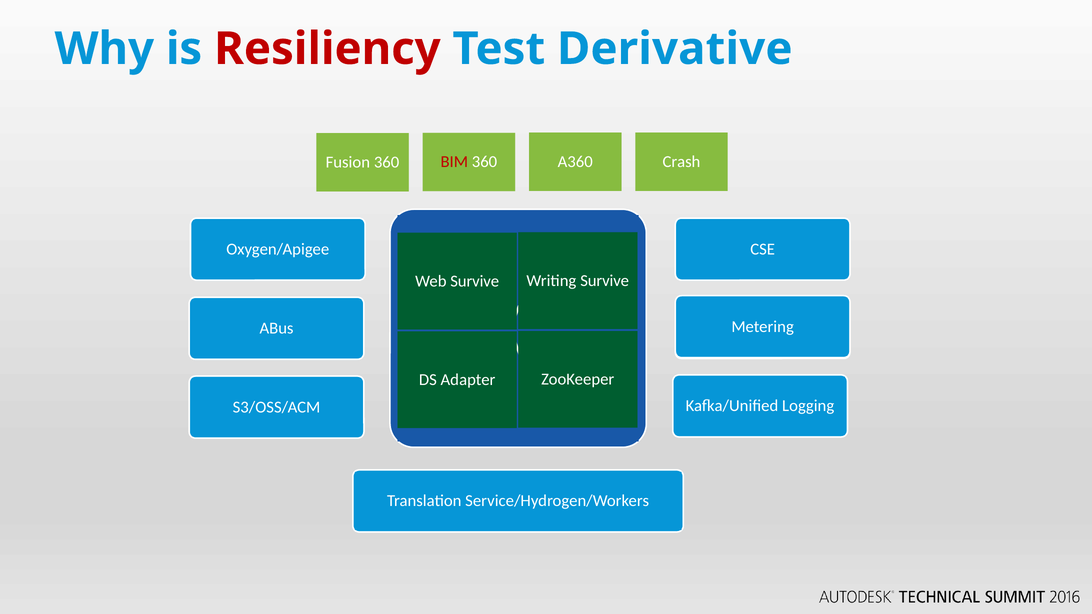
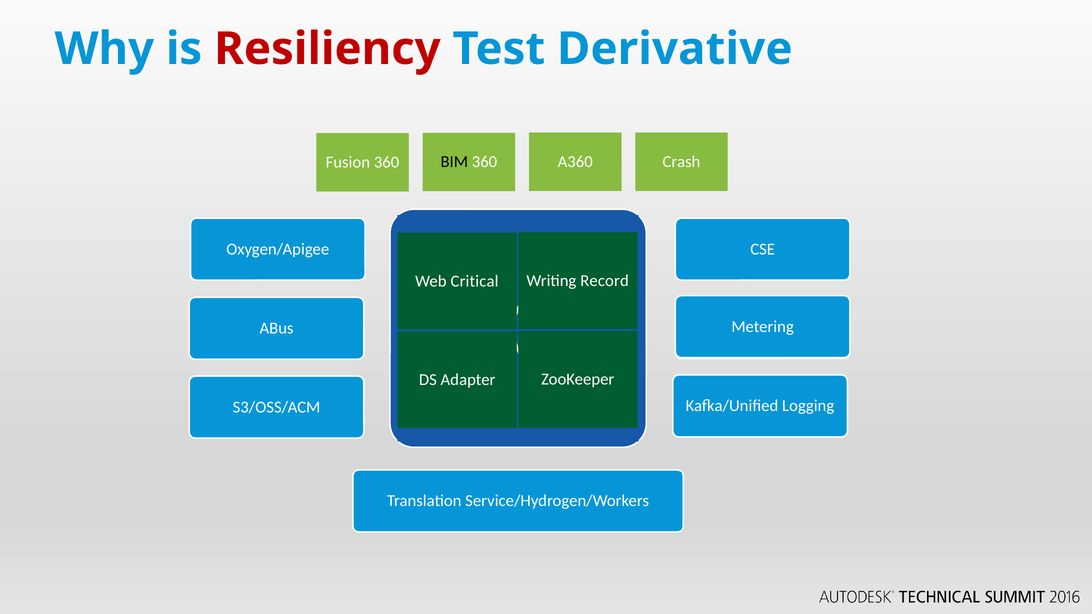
BIM colour: red -> black (454, 162)
Web Survive: Survive -> Critical (475, 281)
Writing Survive: Survive -> Record (605, 281)
